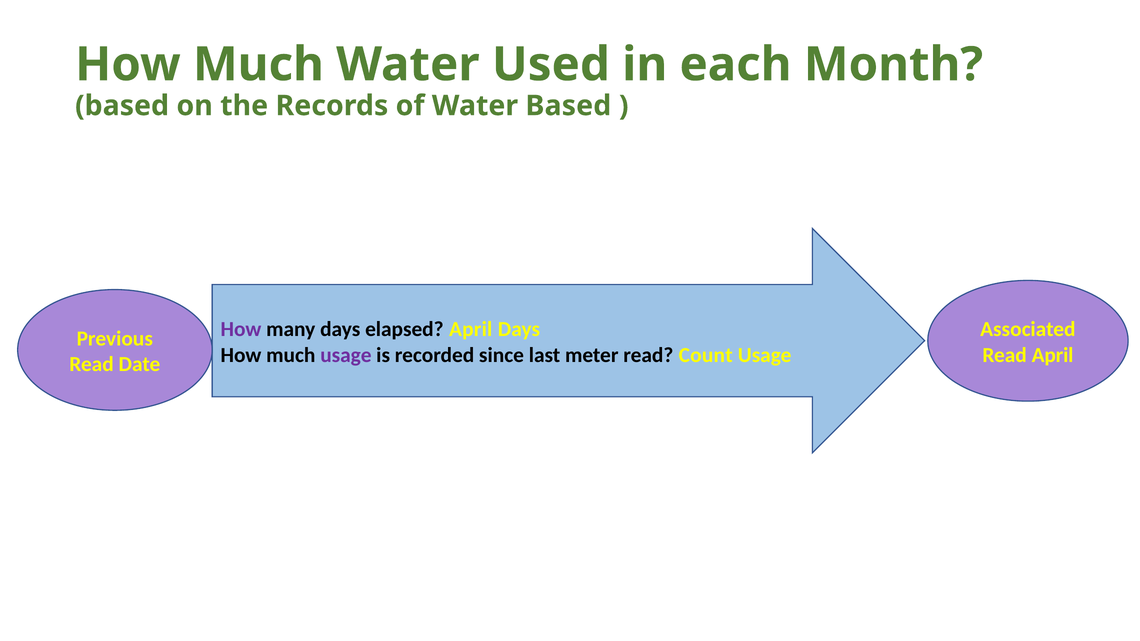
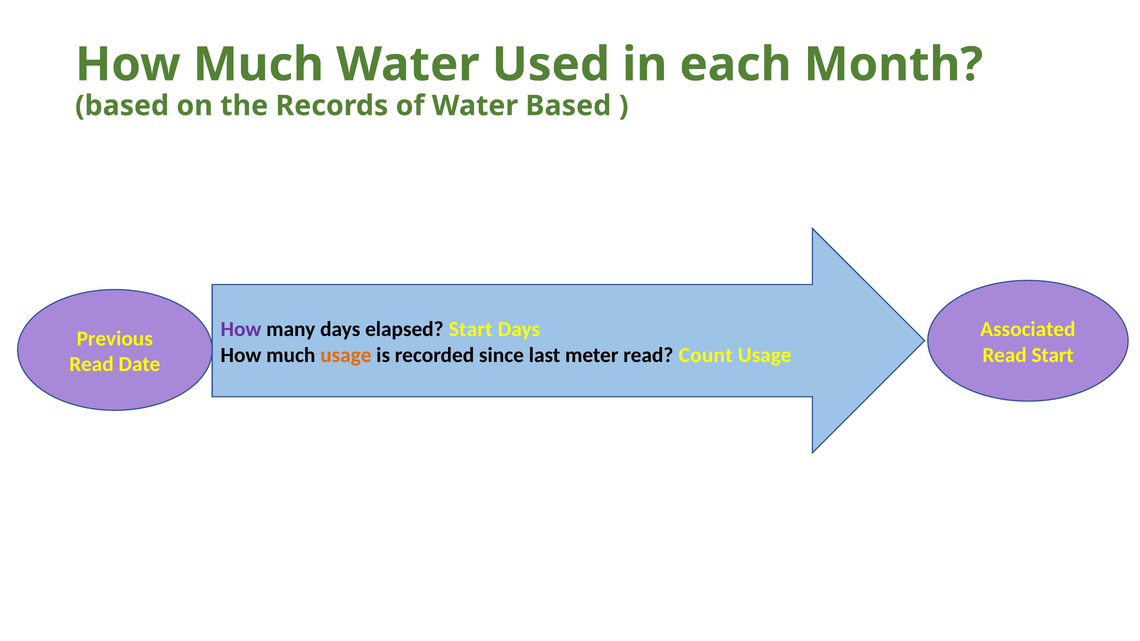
elapsed April: April -> Start (471, 329)
usage colour: purple -> orange (346, 355)
Read April: April -> Start (1053, 355)
